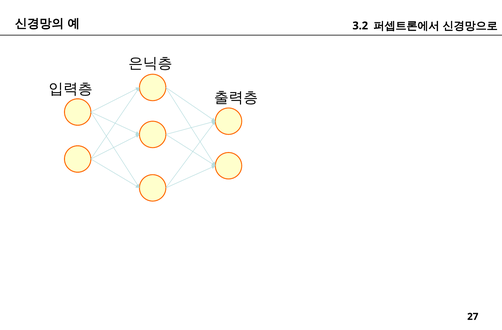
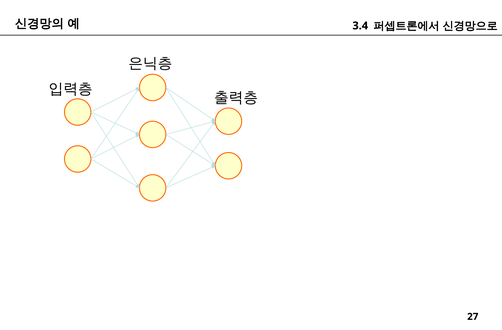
3.2: 3.2 -> 3.4 (360, 26)
